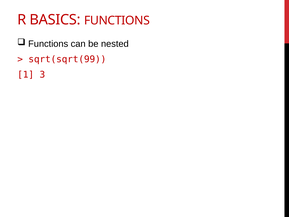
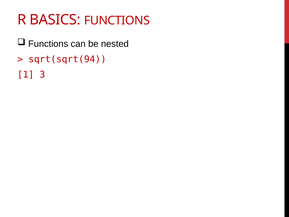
sqrt(sqrt(99: sqrt(sqrt(99 -> sqrt(sqrt(94 (67, 59)
